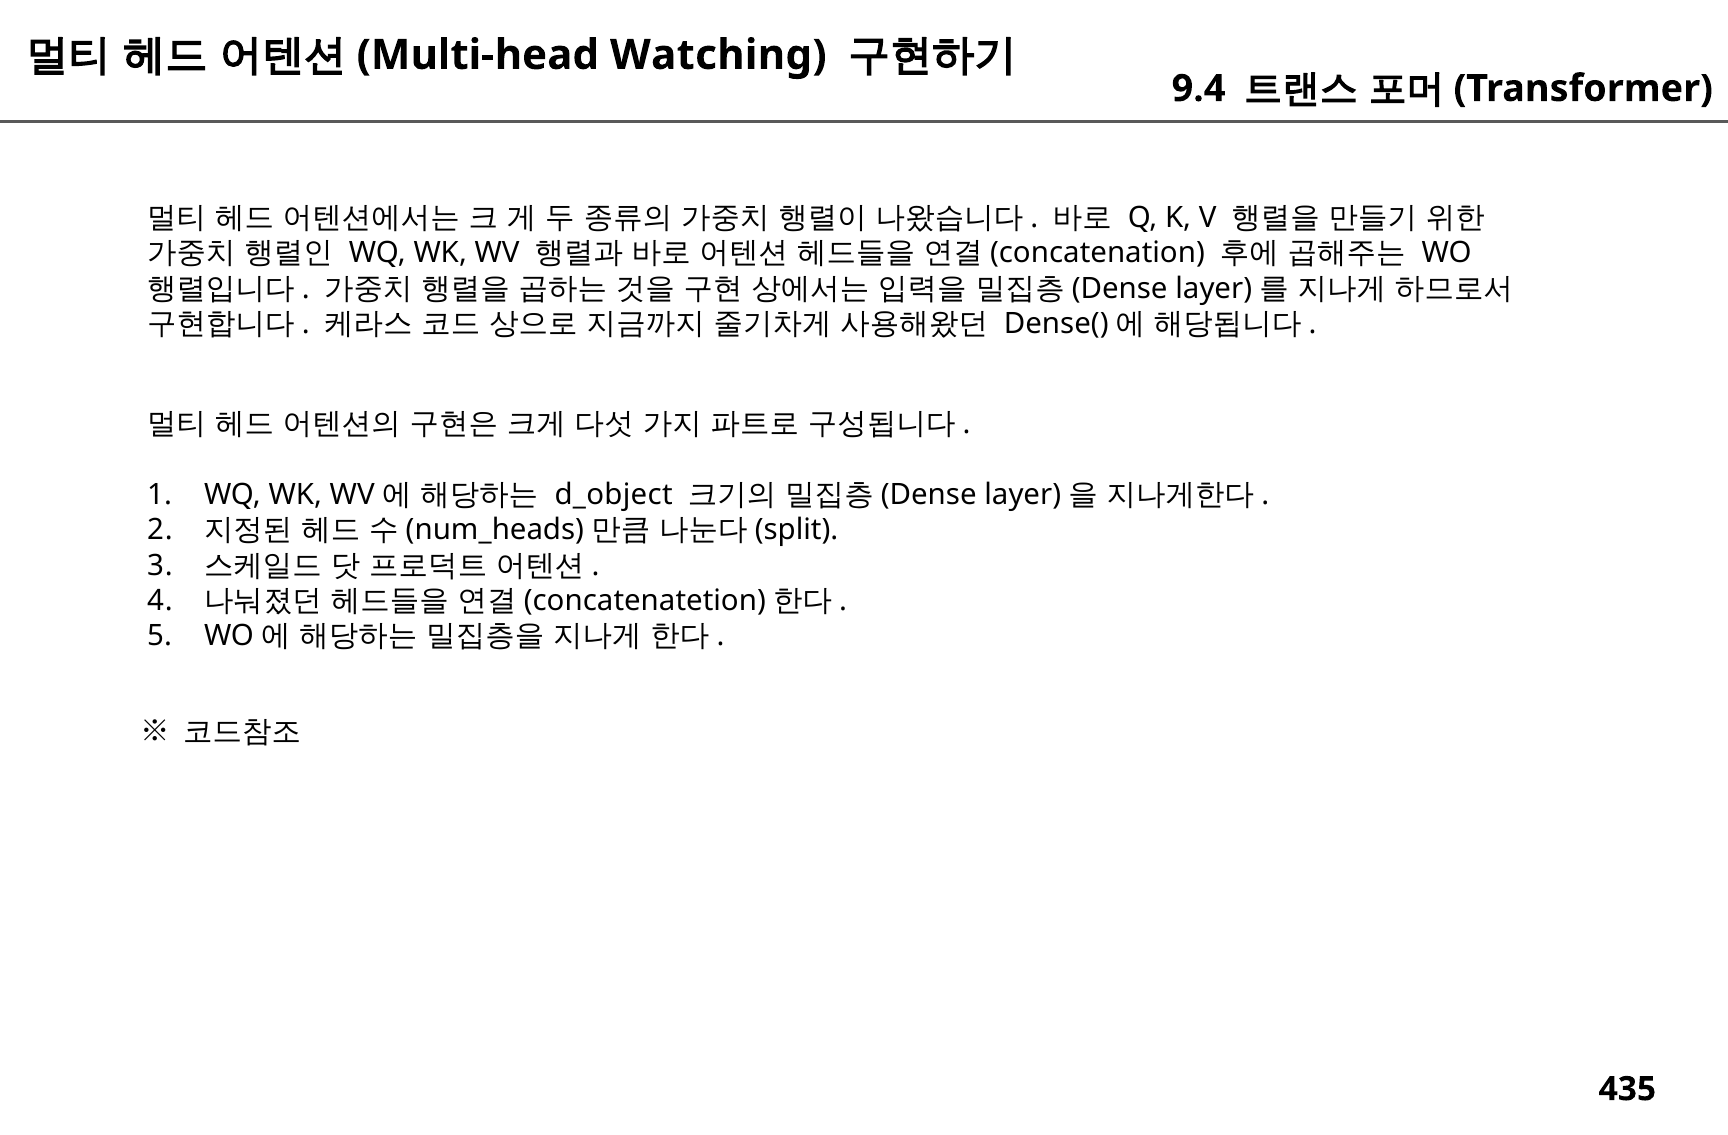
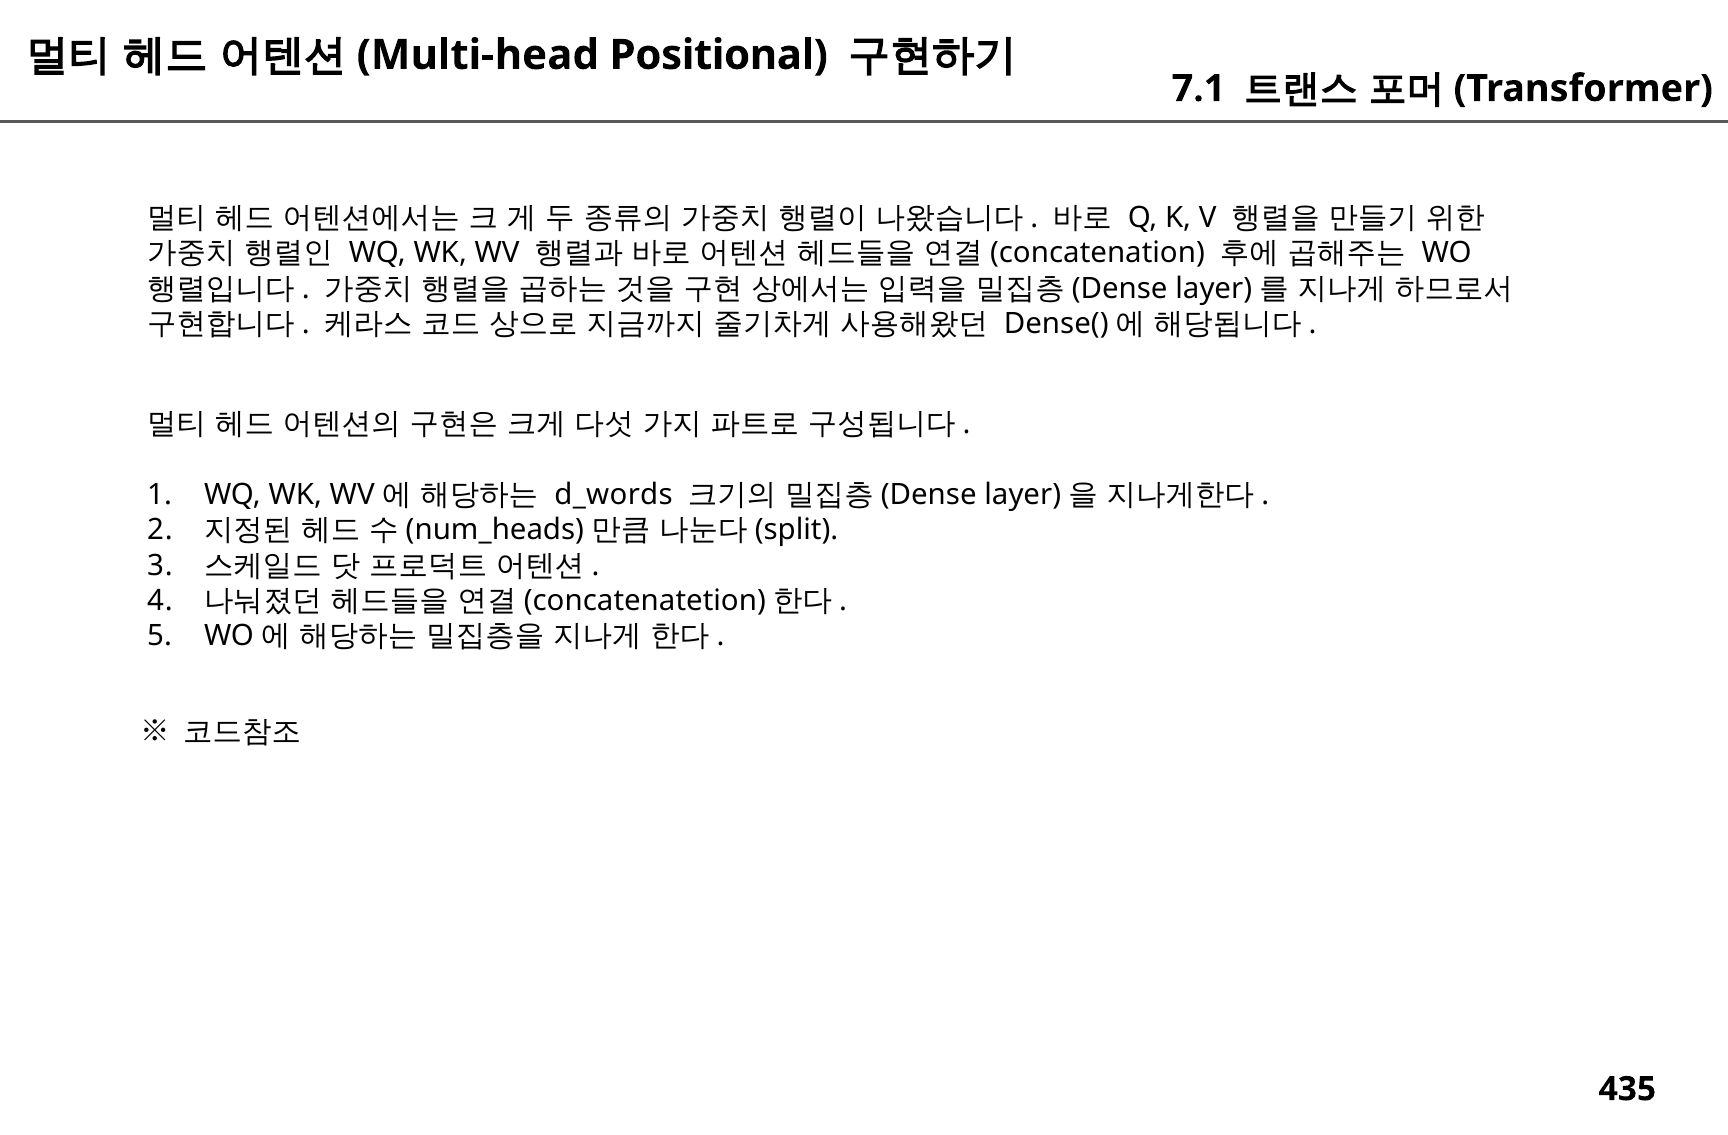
Watching: Watching -> Positional (719, 55)
9.4: 9.4 -> 7.1 (1199, 89)
d_object: d_object -> d_words (614, 495)
